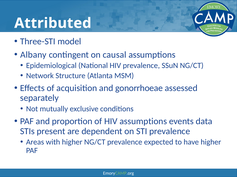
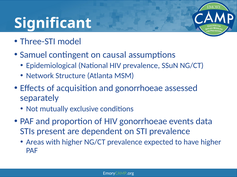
Attributed: Attributed -> Significant (53, 23)
Albany: Albany -> Samuel (33, 55)
HIV assumptions: assumptions -> gonorrhoeae (143, 122)
